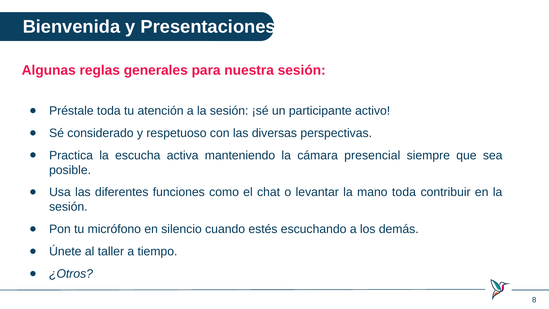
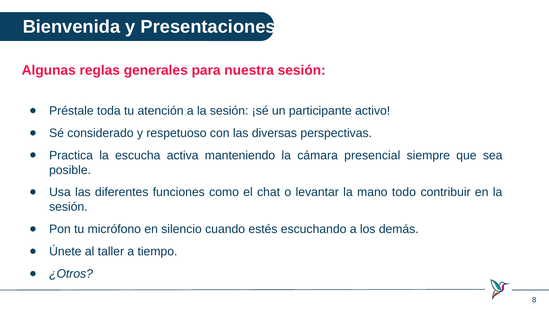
mano toda: toda -> todo (404, 192)
